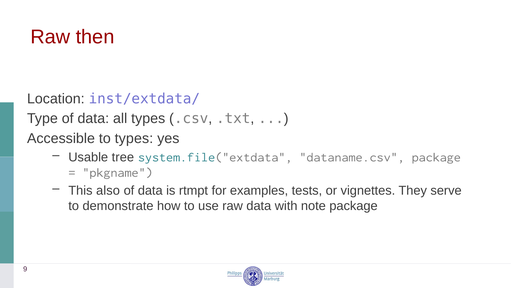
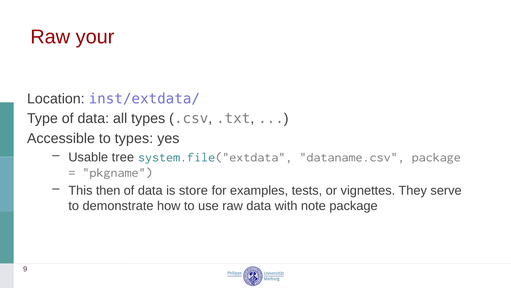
then: then -> your (95, 37)
also: also -> then (108, 190)
rtmpt: rtmpt -> store (193, 190)
